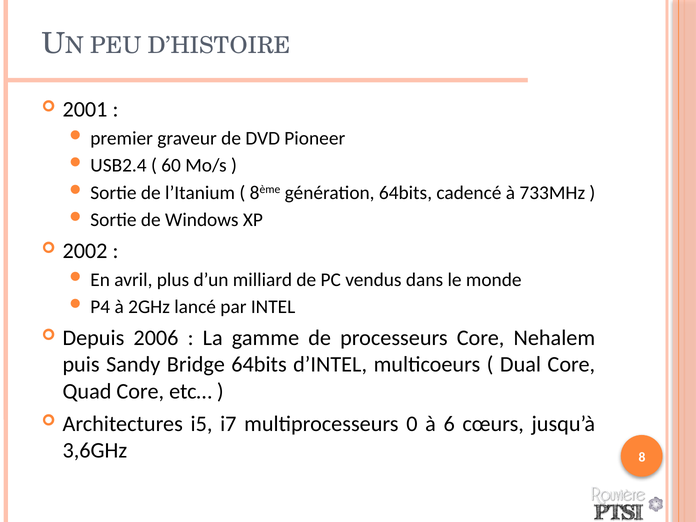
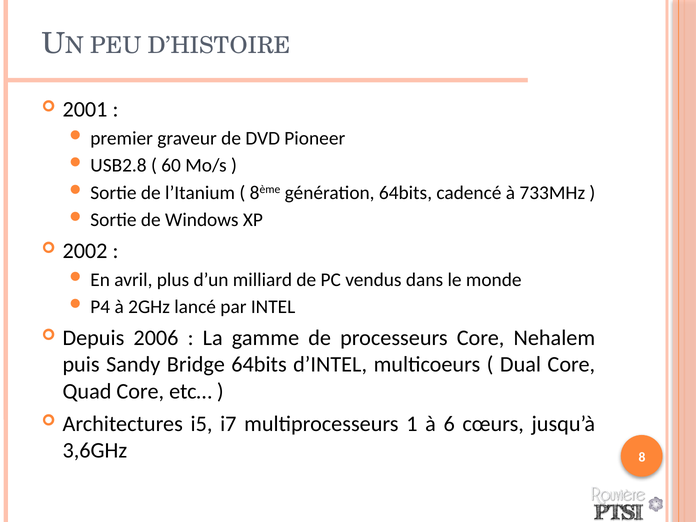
USB2.4: USB2.4 -> USB2.8 (119, 165)
0: 0 -> 1 (412, 424)
